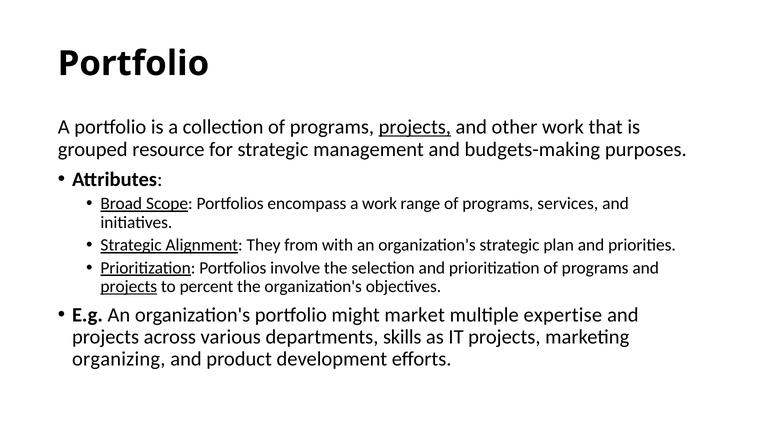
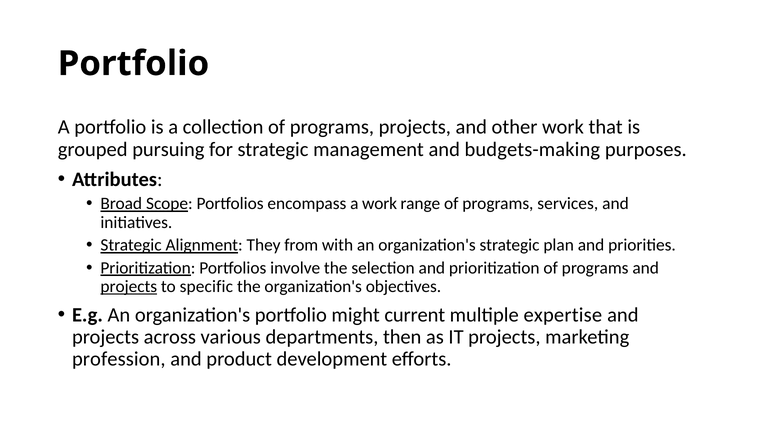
projects underline: present -> none (415, 127)
resource: resource -> pursuing (168, 149)
percent: percent -> specific (206, 287)
market: market -> current (415, 315)
skills: skills -> then (402, 337)
organizing: organizing -> profession (119, 359)
